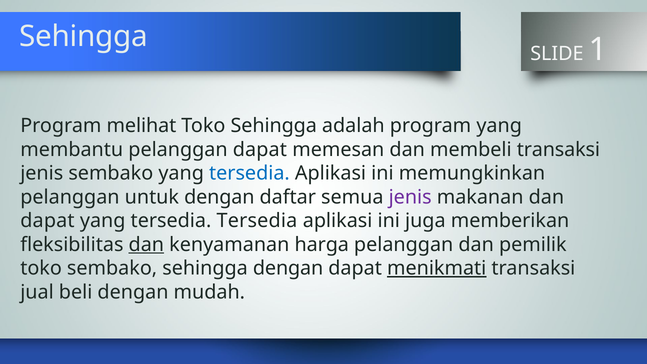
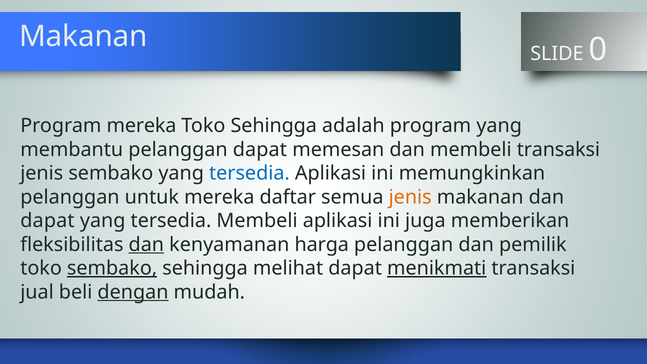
Sehingga: Sehingga -> Makanan (83, 37)
1: 1 -> 0 (598, 49)
Program melihat: melihat -> mereka (141, 126)
untuk dengan: dengan -> mereka (219, 197)
jenis colour: purple -> orange (410, 197)
tersedia Tersedia: Tersedia -> Membeli (257, 221)
sembako underline: none -> present (112, 268)
sehingga dengan: dengan -> melihat (288, 268)
dengan underline: none -> present (133, 292)
